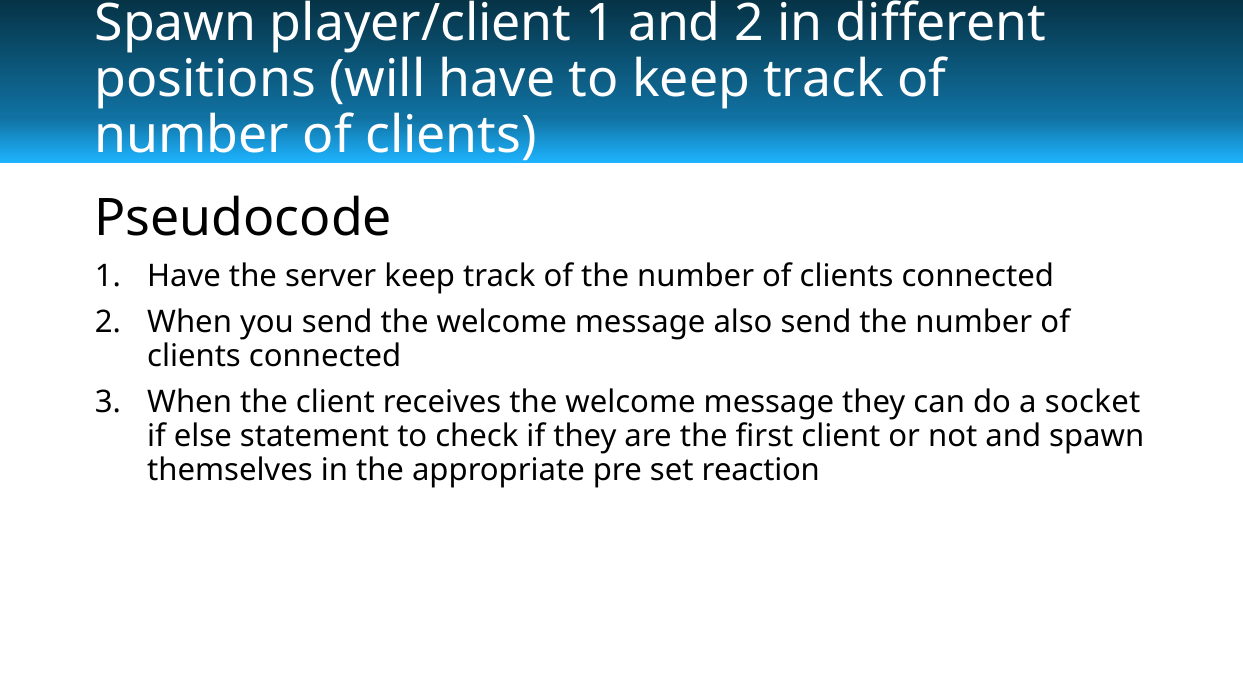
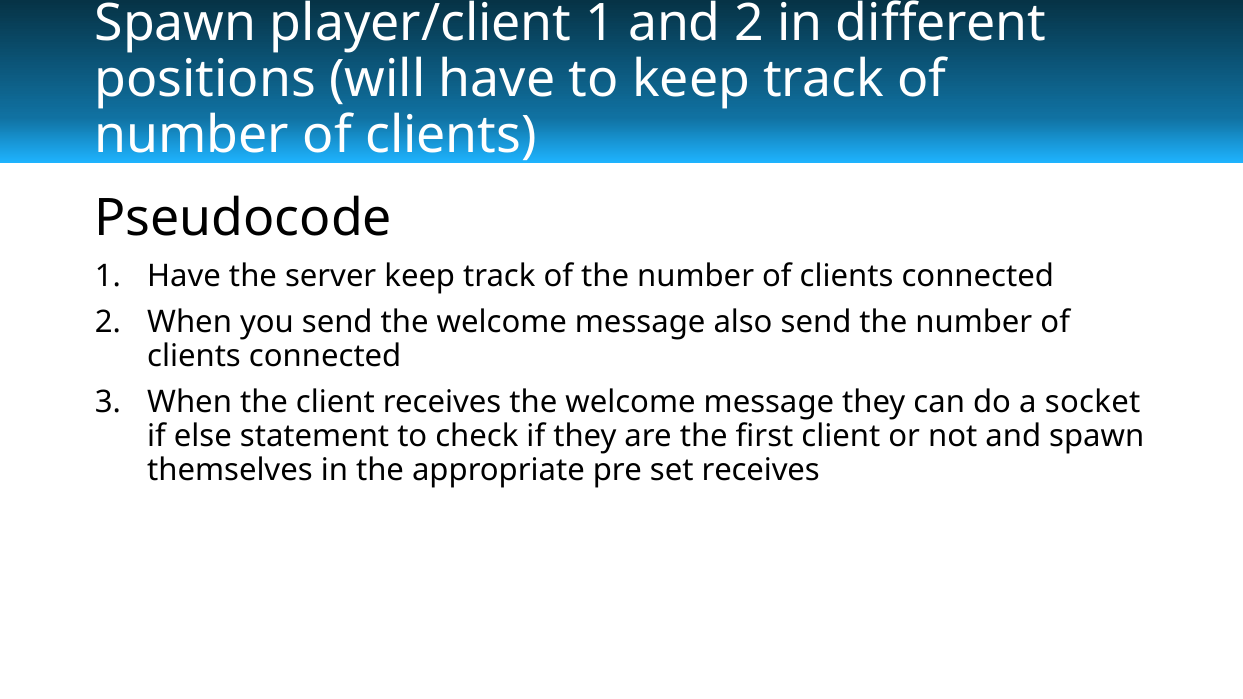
set reaction: reaction -> receives (761, 470)
